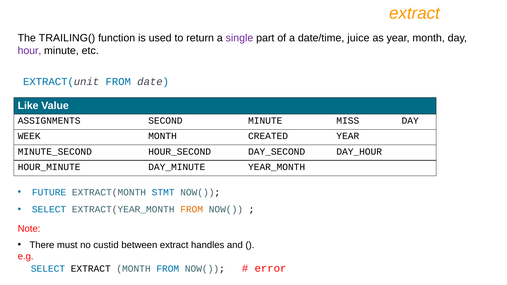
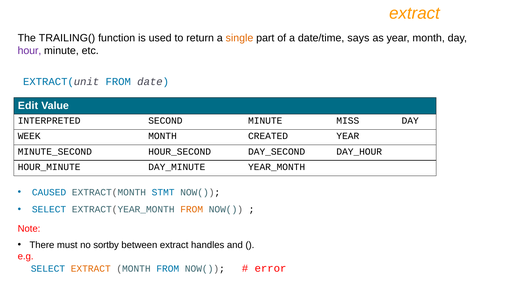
single colour: purple -> orange (239, 38)
juice: juice -> says (358, 38)
Like: Like -> Edit (28, 106)
ASSIGNMENTS: ASSIGNMENTS -> INTERPRETED (49, 121)
FUTURE: FUTURE -> CAUSED (49, 192)
custid: custid -> sortby (106, 245)
EXTRACT colour: black -> orange (91, 269)
